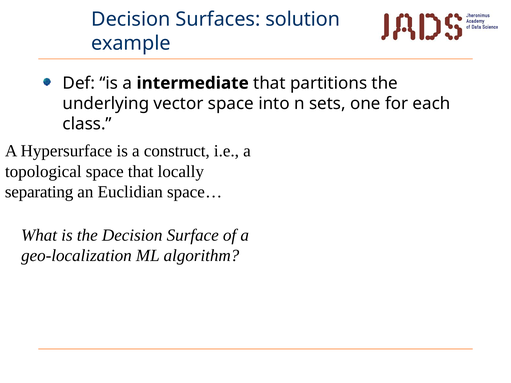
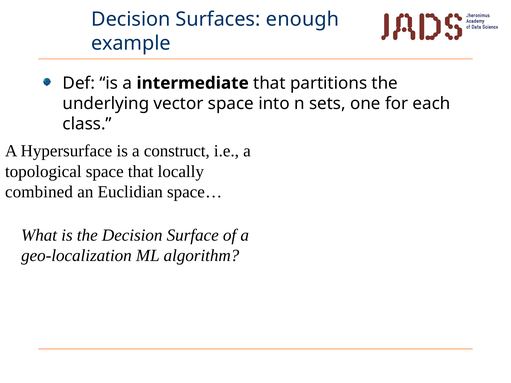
solution: solution -> enough (303, 19)
separating: separating -> combined (39, 192)
